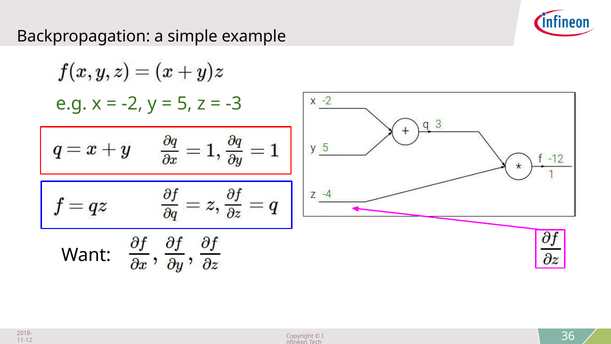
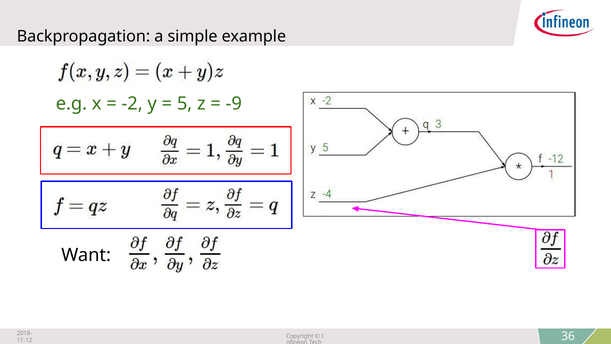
-3: -3 -> -9 (234, 104)
